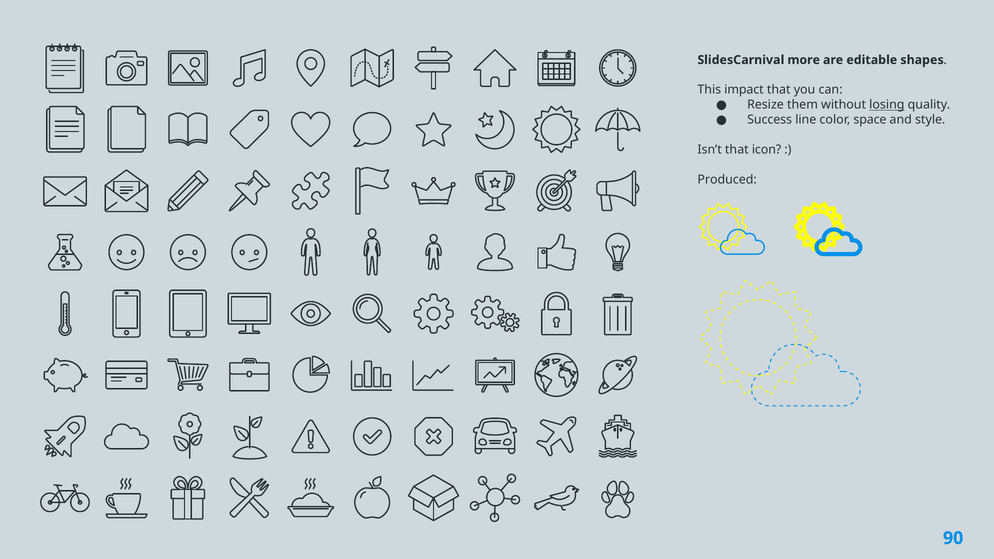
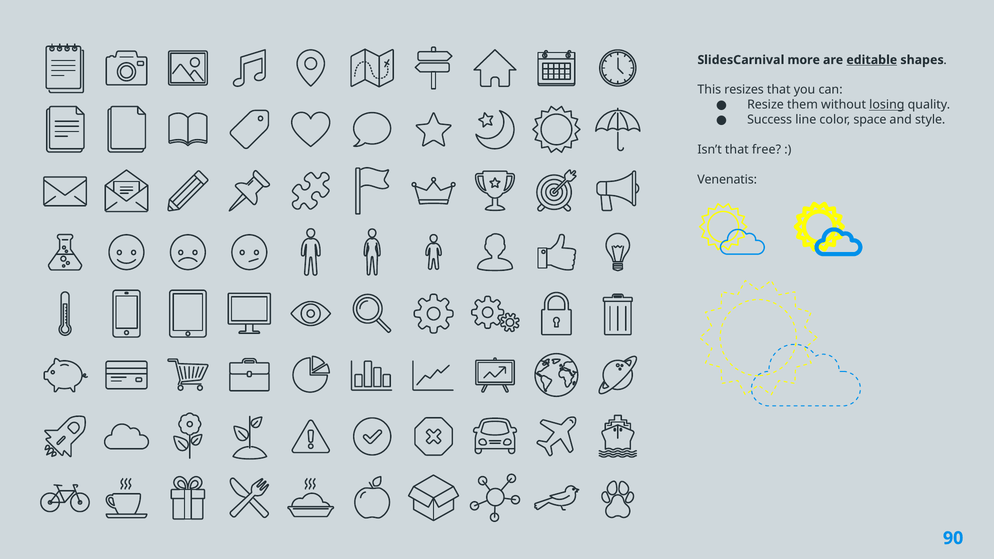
editable underline: none -> present (872, 60)
impact: impact -> resizes (744, 90)
icon: icon -> free (766, 150)
Produced: Produced -> Venenatis (727, 180)
